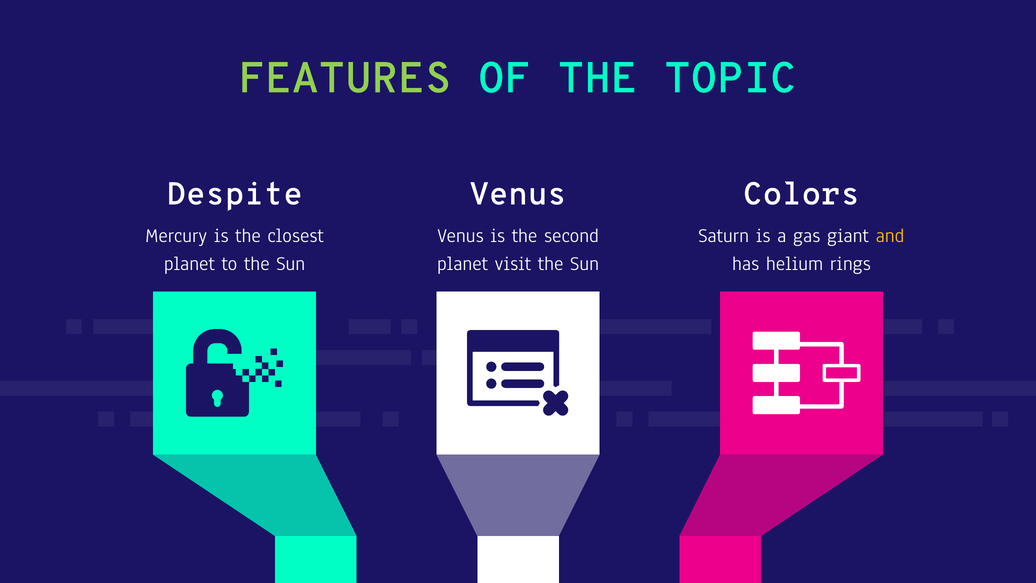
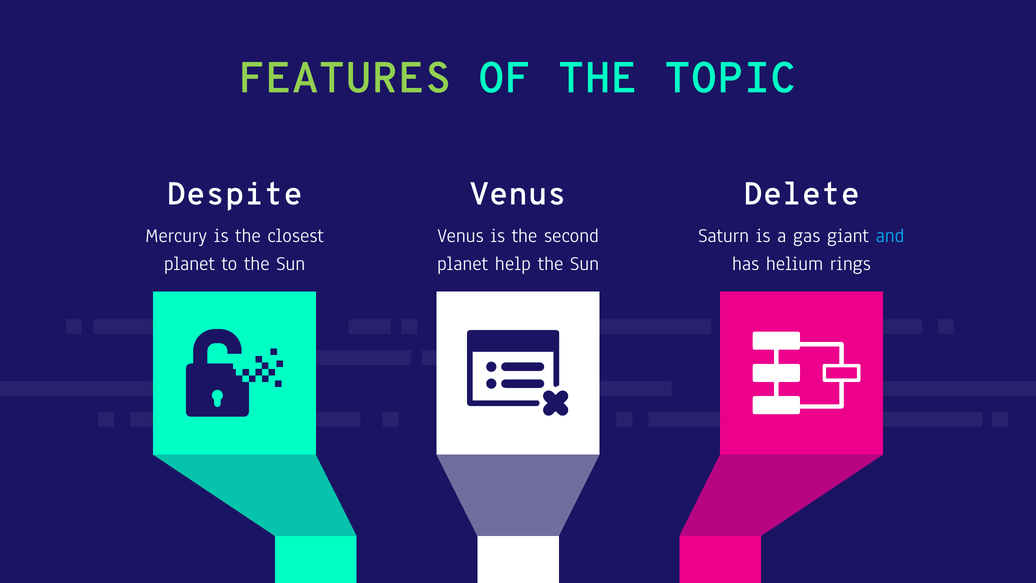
Colors: Colors -> Delete (802, 194)
and colour: yellow -> light blue (890, 236)
visit: visit -> help (513, 263)
